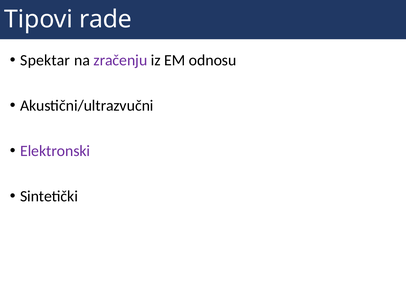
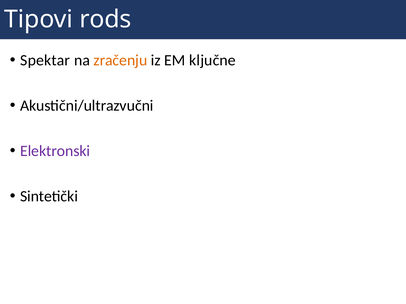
rade: rade -> rods (105, 19)
zračenju colour: purple -> orange (120, 60)
odnosu: odnosu -> ključne (213, 60)
